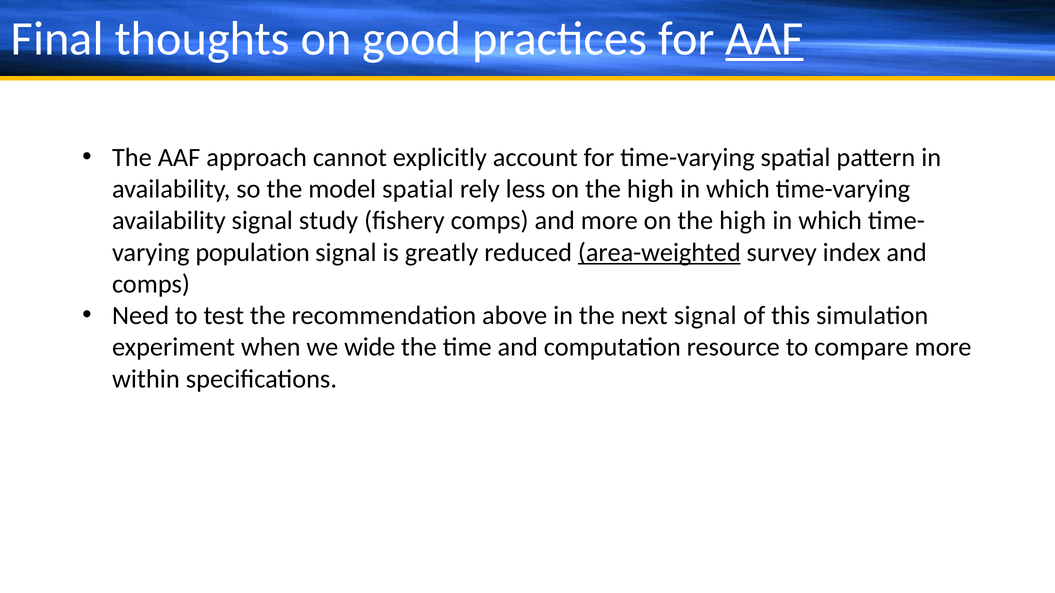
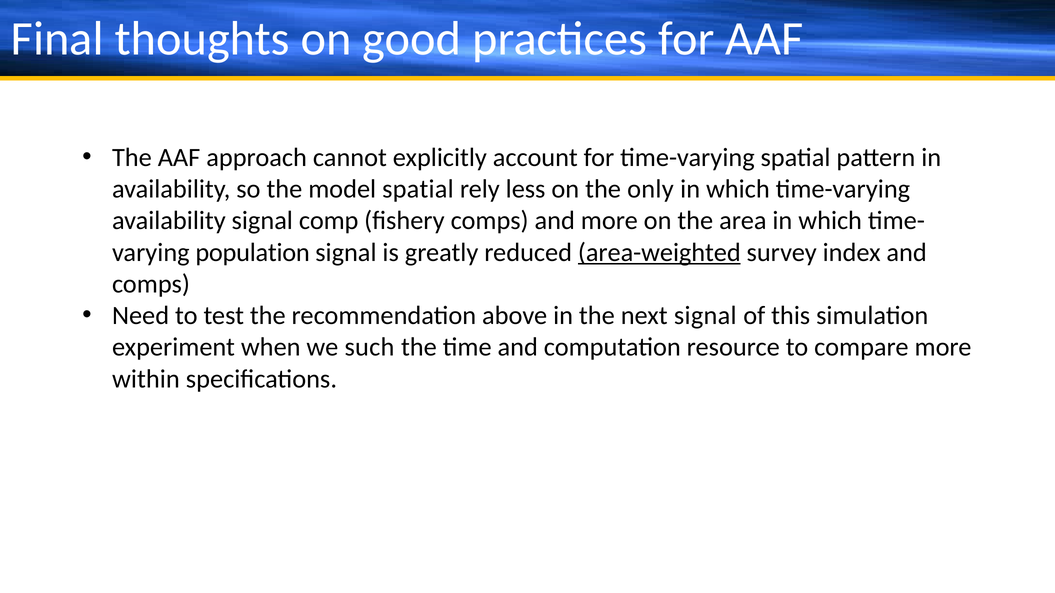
AAF underline: present -> none (764, 39)
less on the high: high -> only (650, 189)
study: study -> comp (329, 221)
more on the high: high -> area (743, 221)
wide: wide -> such (369, 347)
